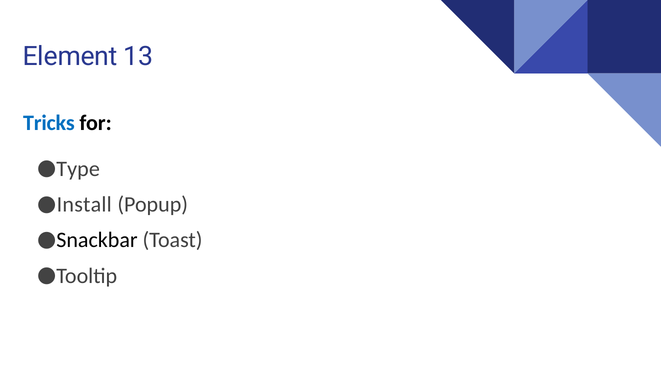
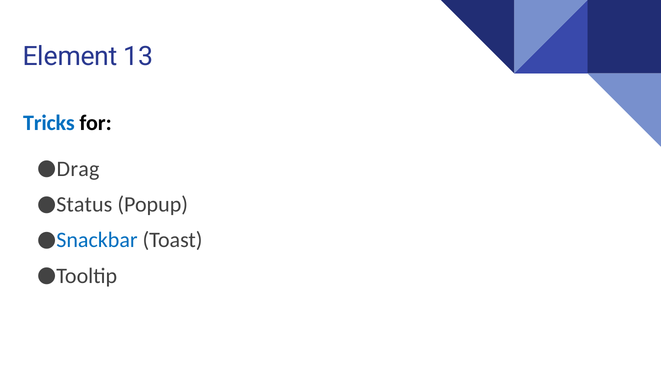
Type: Type -> Drag (78, 169)
Install: Install -> Status (84, 204)
Snackbar colour: black -> blue (97, 240)
